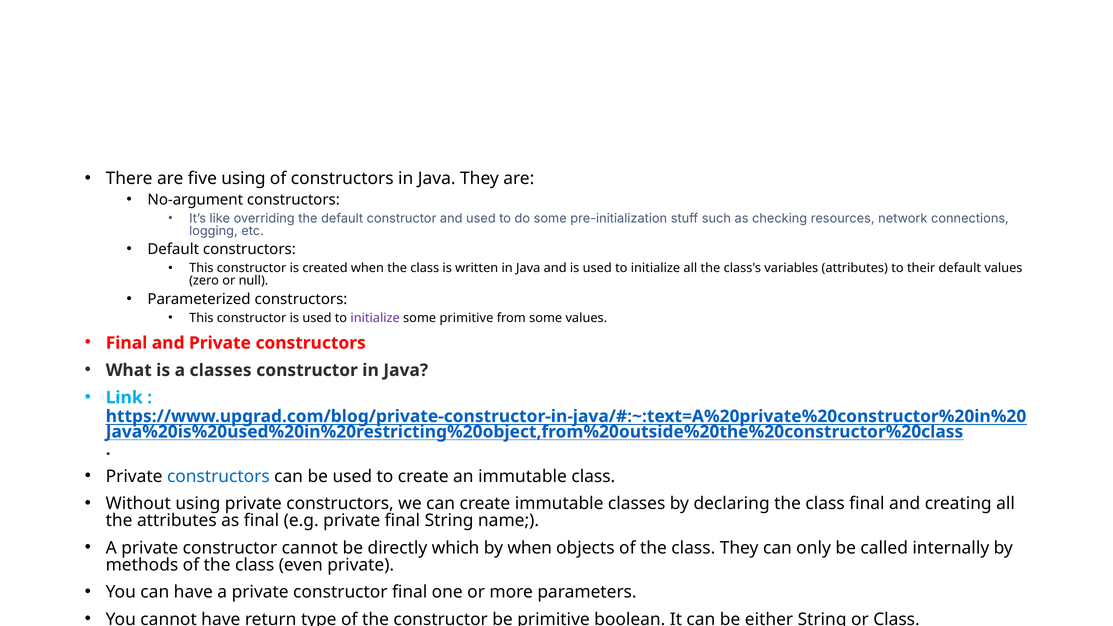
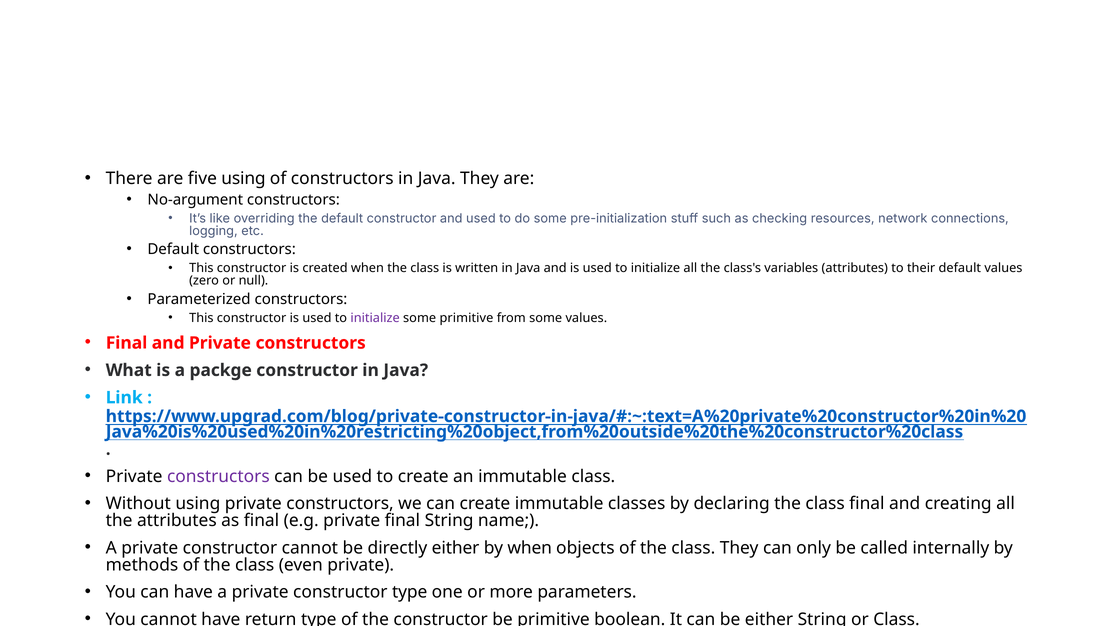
a classes: classes -> packge (221, 370)
constructors colour: blue -> purple (218, 476)
directly which: which -> either (456, 548)
constructor final: final -> type (410, 592)
